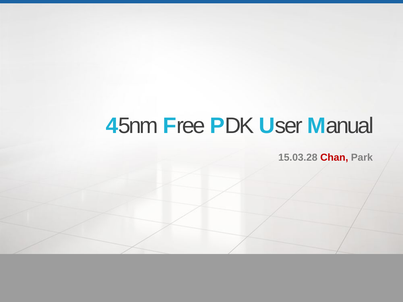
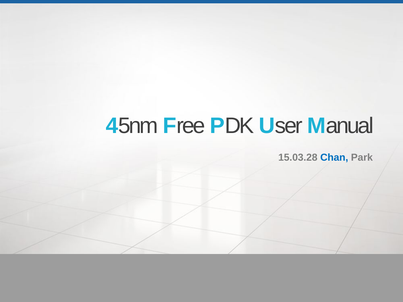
Chan colour: red -> blue (334, 158)
